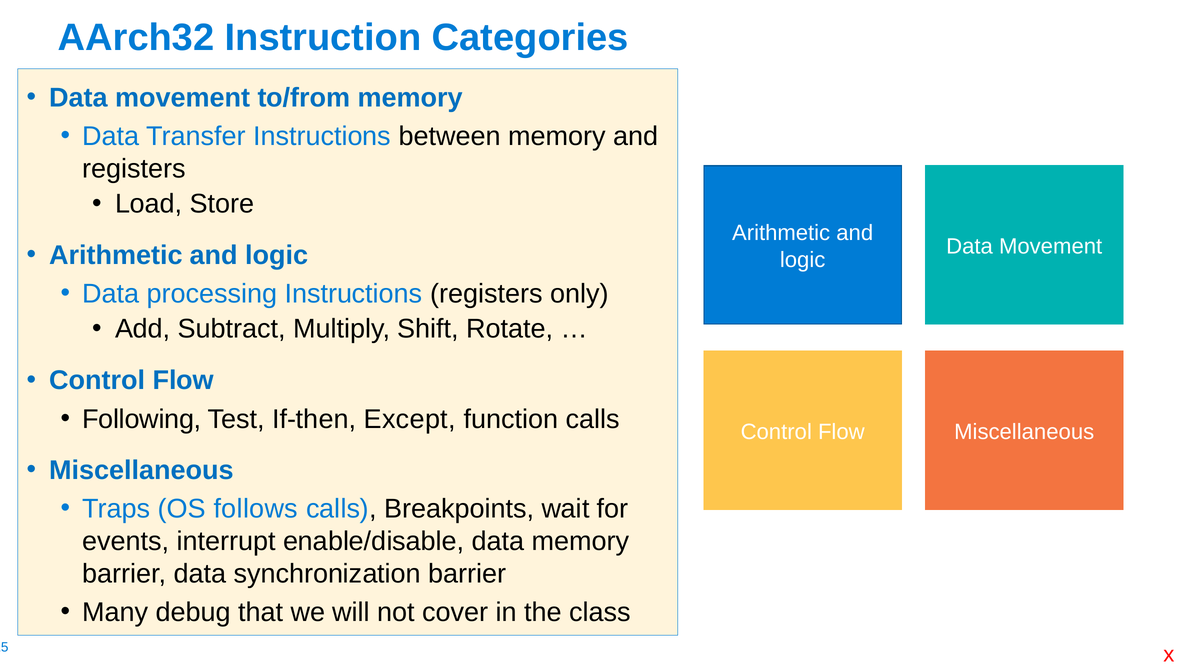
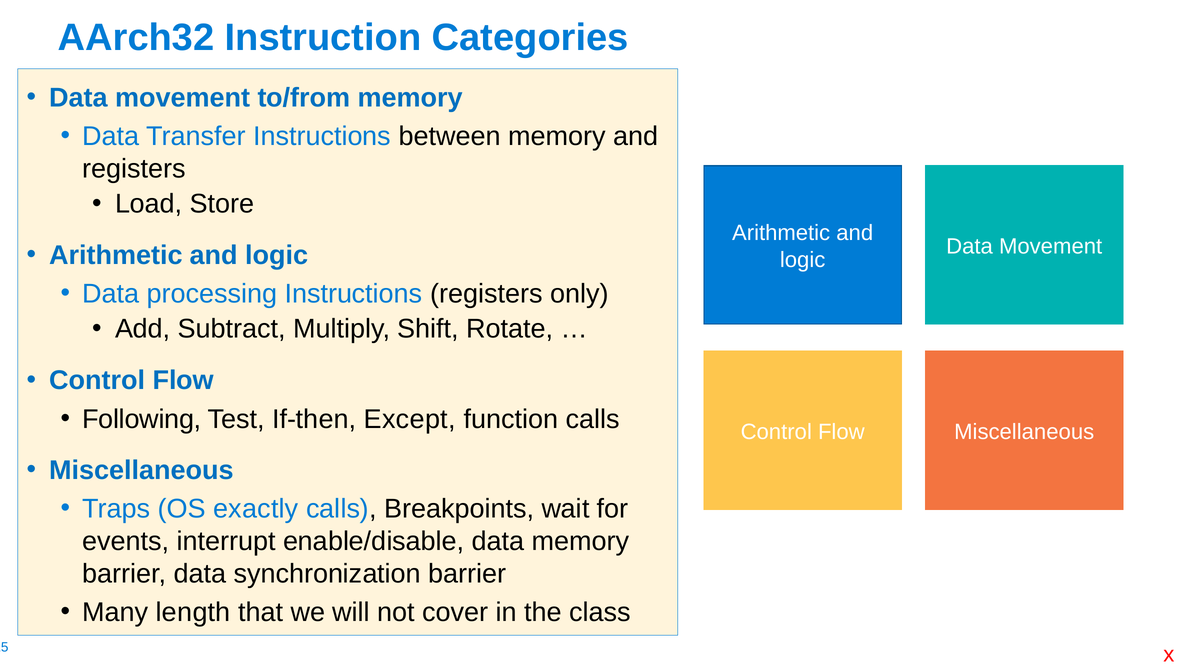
follows: follows -> exactly (256, 509)
debug: debug -> length (193, 612)
